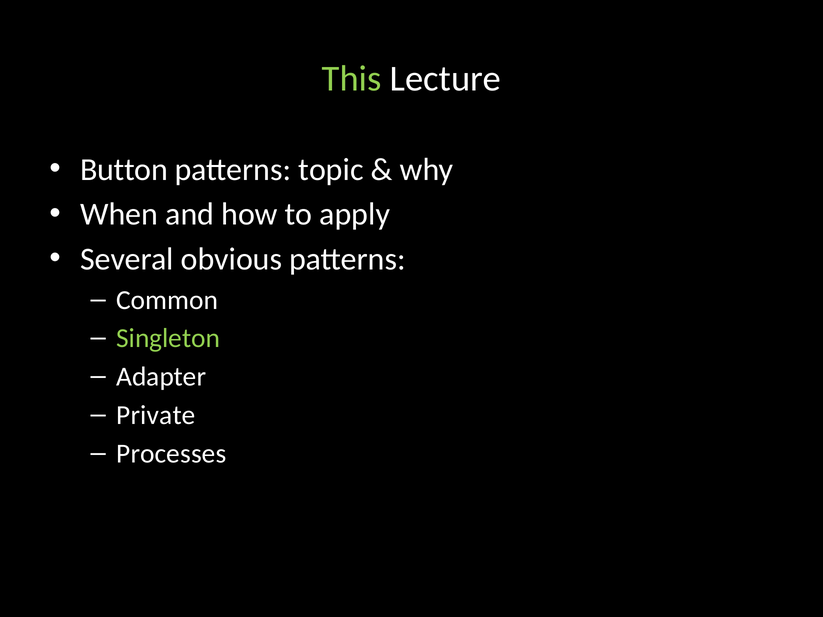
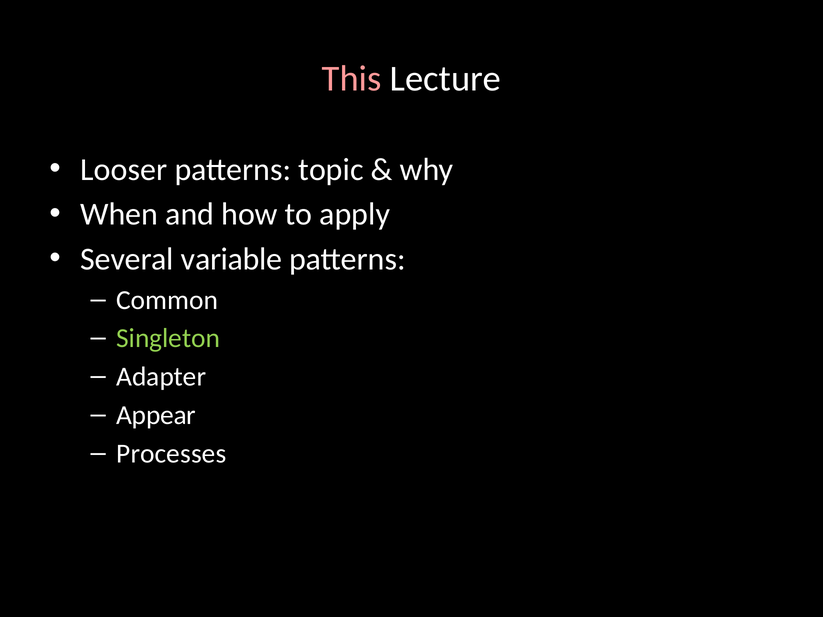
This colour: light green -> pink (352, 79)
Button: Button -> Looser (124, 170)
obvious: obvious -> variable (232, 259)
Private: Private -> Appear (156, 415)
